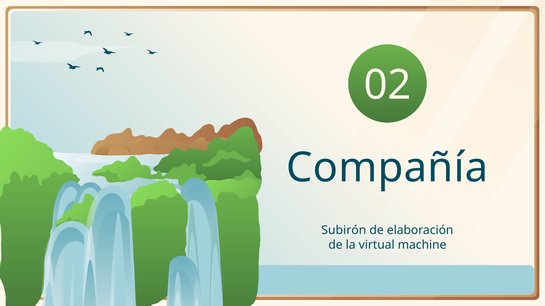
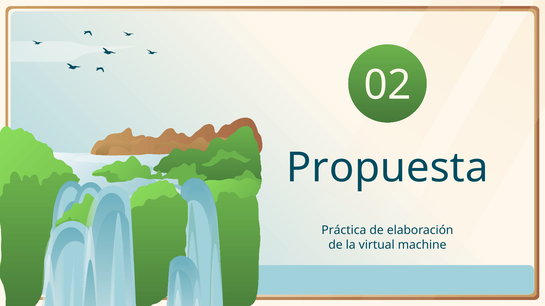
Compañía: Compañía -> Propuesta (387, 168)
Subirón: Subirón -> Práctica (344, 231)
